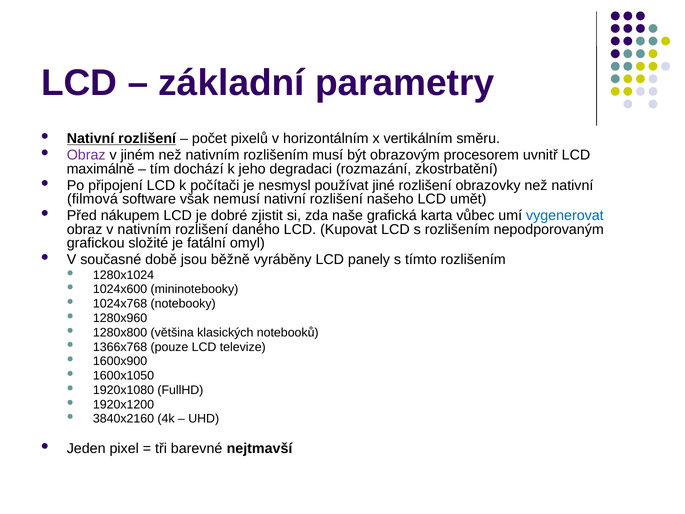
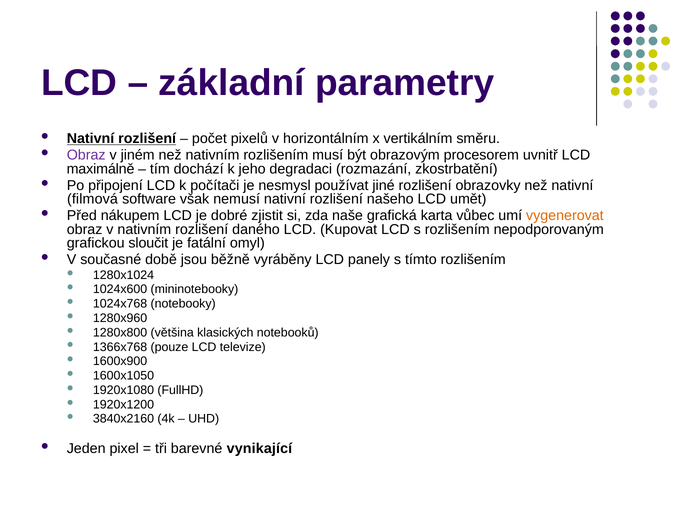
vygenerovat colour: blue -> orange (565, 216)
složité: složité -> sloučit (148, 243)
nejtmavší: nejtmavší -> vynikající (259, 449)
